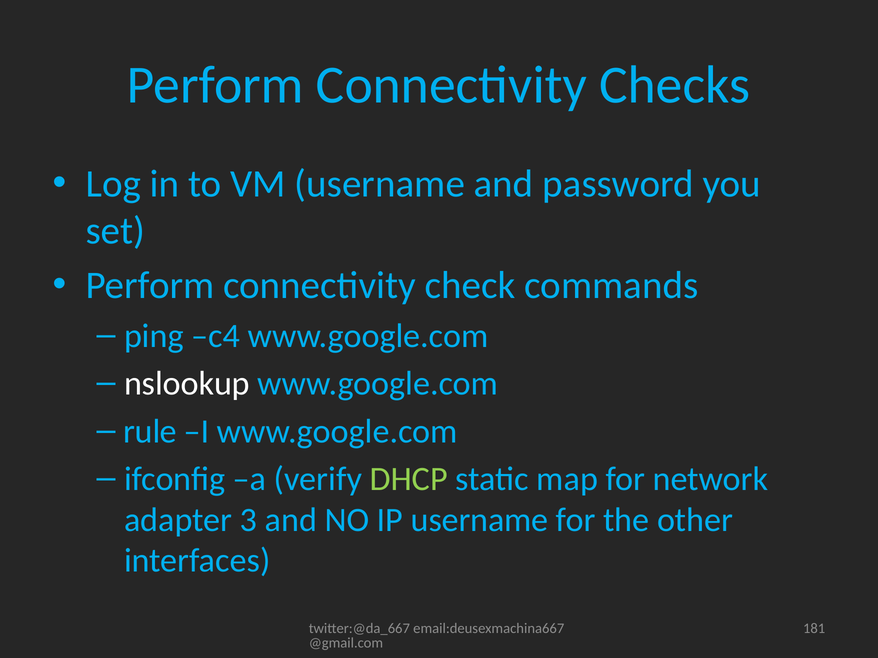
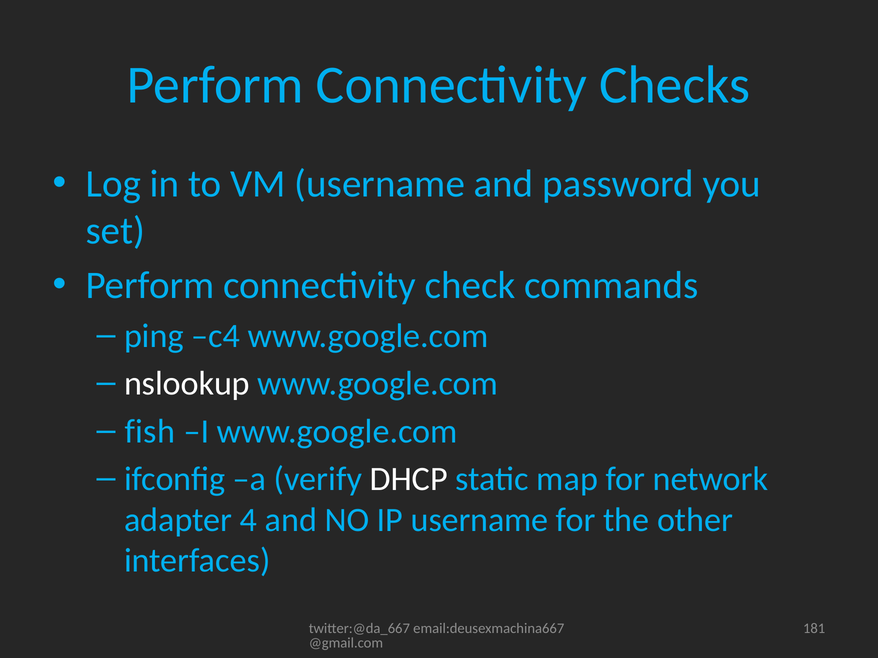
rule: rule -> fish (150, 432)
DHCP colour: light green -> white (409, 479)
3: 3 -> 4 (248, 520)
